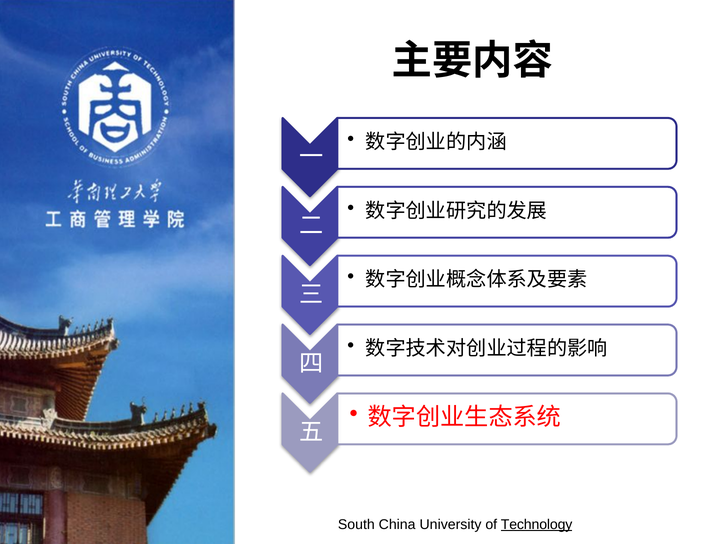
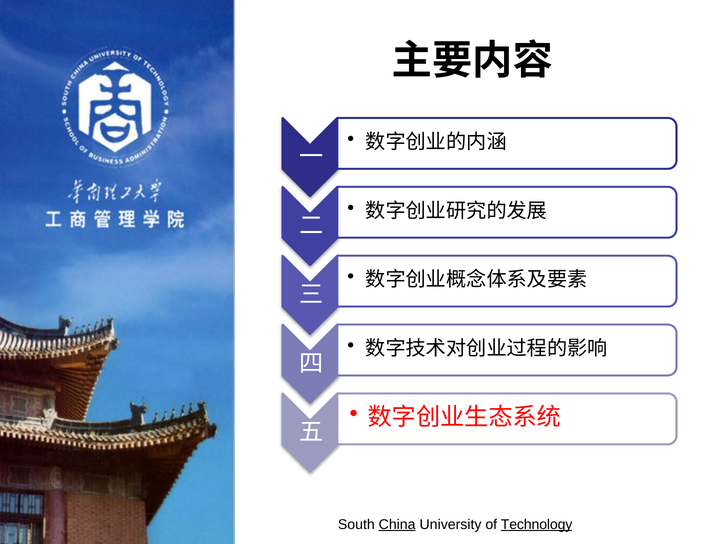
China underline: none -> present (397, 524)
